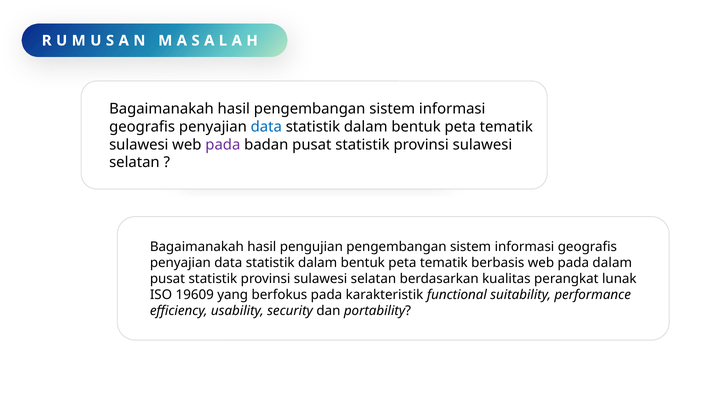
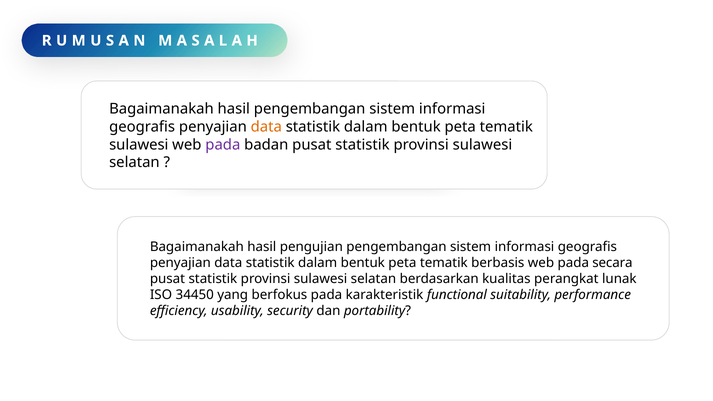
data colour: blue -> orange (266, 127)
pada dalam: dalam -> secara (612, 263)
19609: 19609 -> 34450 (195, 295)
